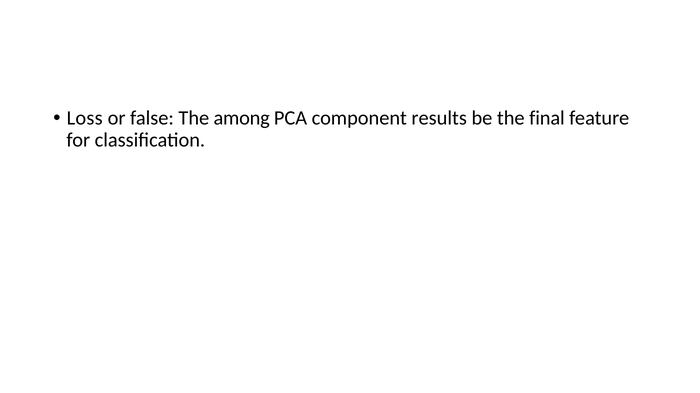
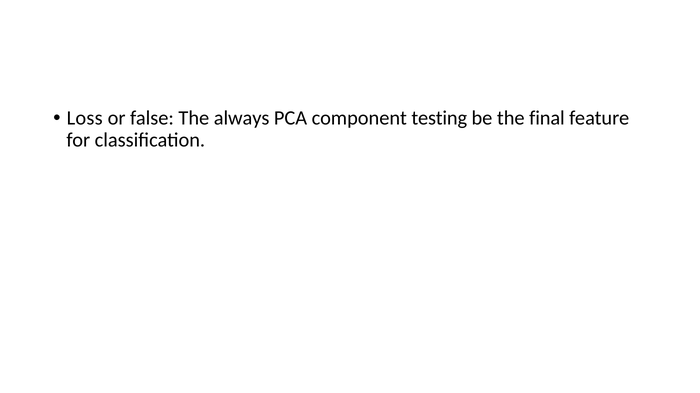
among: among -> always (242, 118)
results: results -> testing (439, 118)
